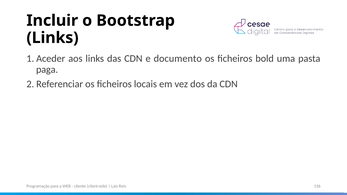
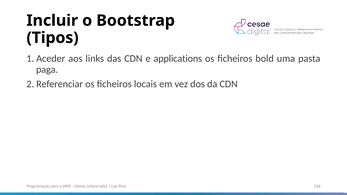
Links: Links -> Tipos (53, 38)
documento: documento -> applications (178, 59)
